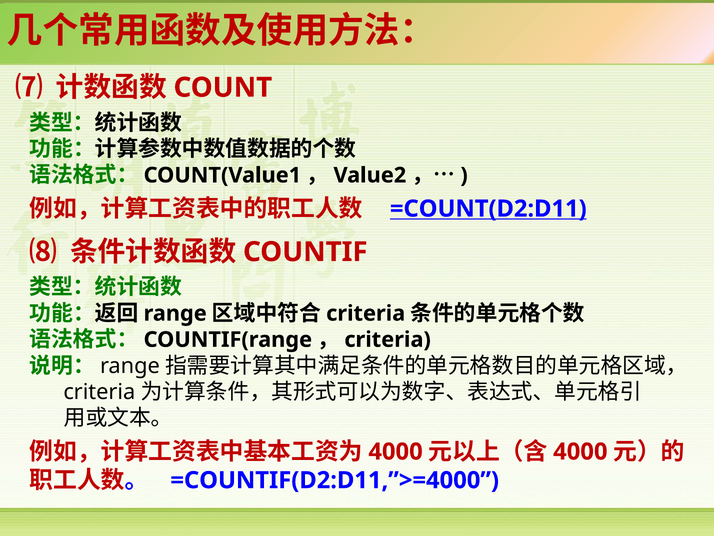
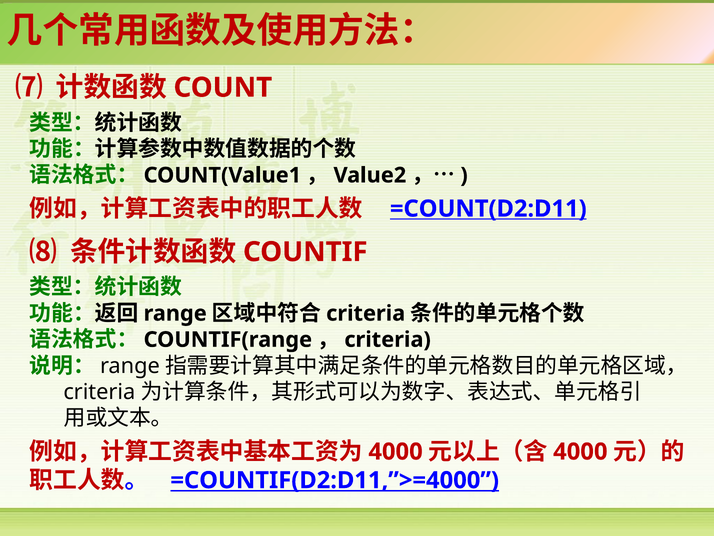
=COUNTIF(D2:D11,”>=4000 underline: none -> present (335, 480)
